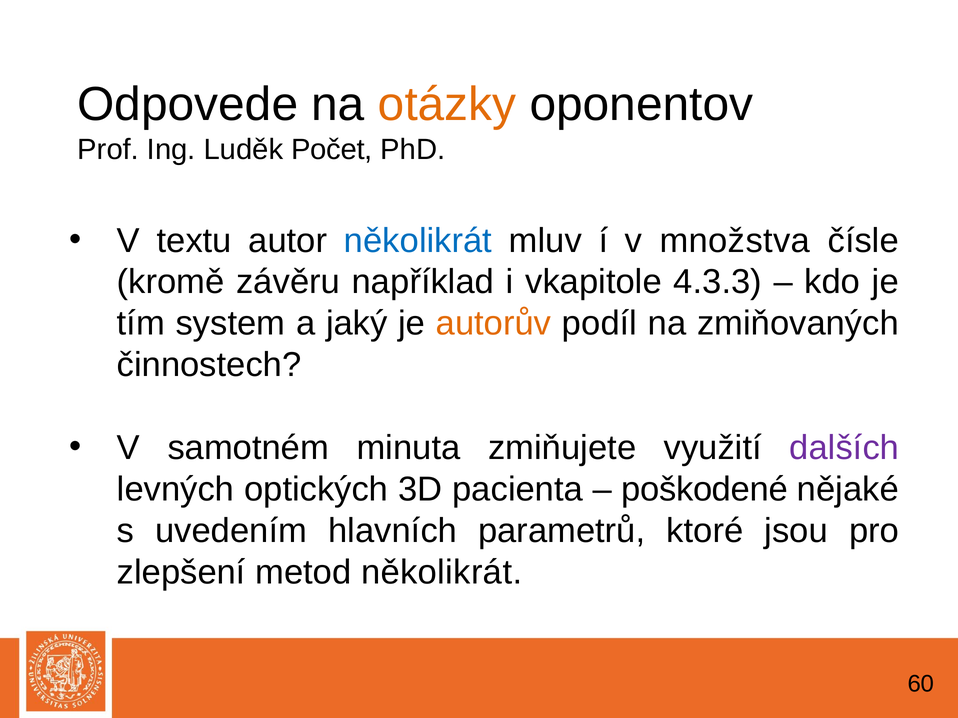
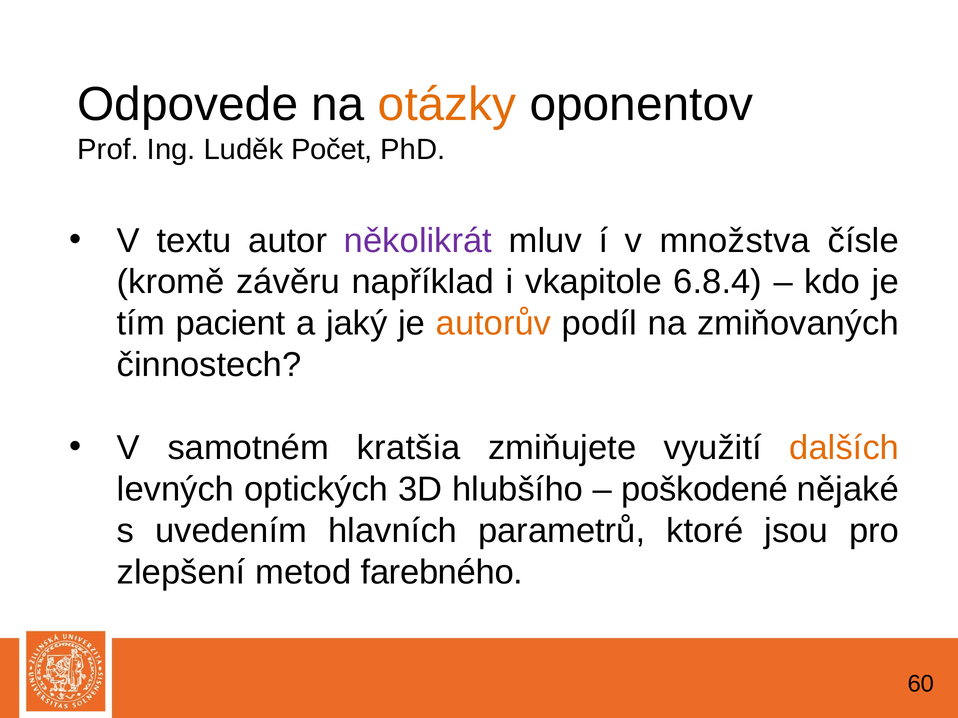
několikrát colour: blue -> purple (418, 241)
4.3.3: 4.3.3 -> 6.8.4 (718, 282)
system: system -> pacient (231, 324)
minuta: minuta -> kratšia (408, 448)
dalších colour: purple -> orange (844, 448)
pacienta: pacienta -> hlubšího (518, 490)
metod několikrát: několikrát -> farebného (442, 573)
